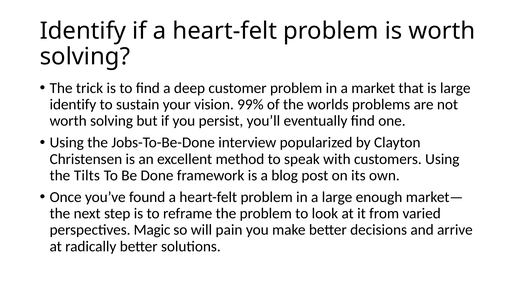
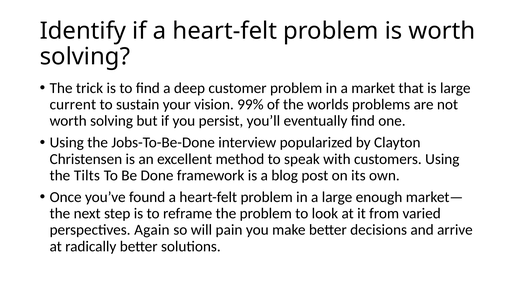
identify: identify -> current (73, 105)
Magic: Magic -> Again (152, 230)
